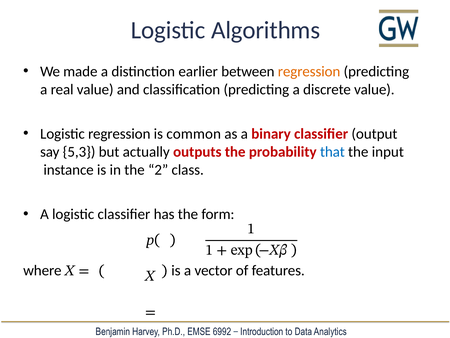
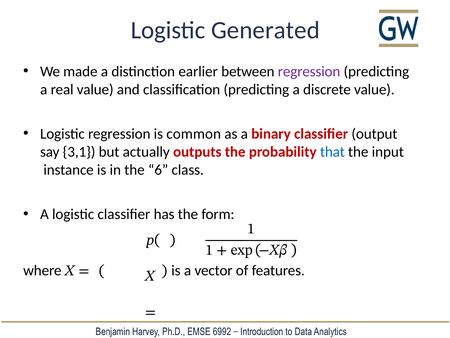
Algorithms: Algorithms -> Generated (266, 30)
regression colour: orange -> purple (309, 71)
5,3: 5,3 -> 3,1 (79, 152)
2: 2 -> 6 (158, 170)
